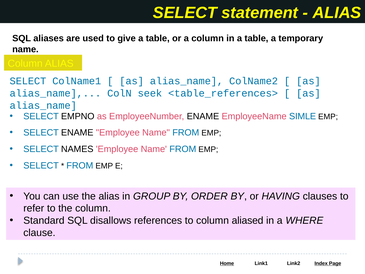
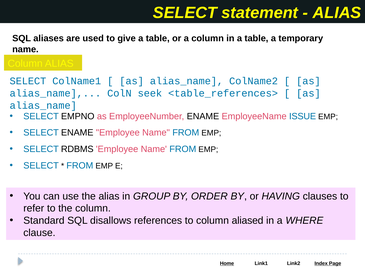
SIMLE: SIMLE -> ISSUE (303, 116)
NAMES: NAMES -> RDBMS (77, 149)
